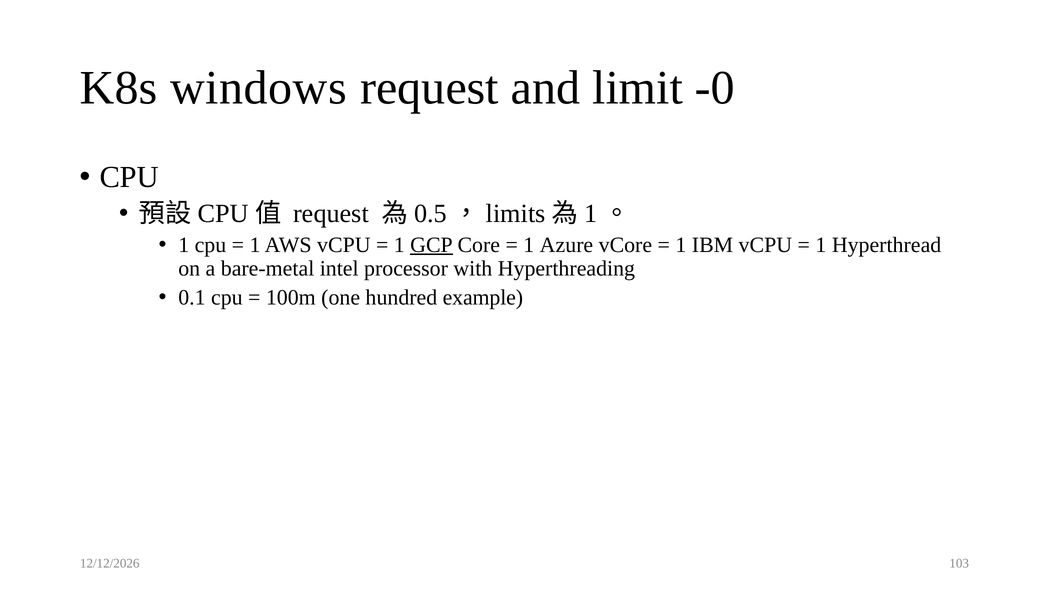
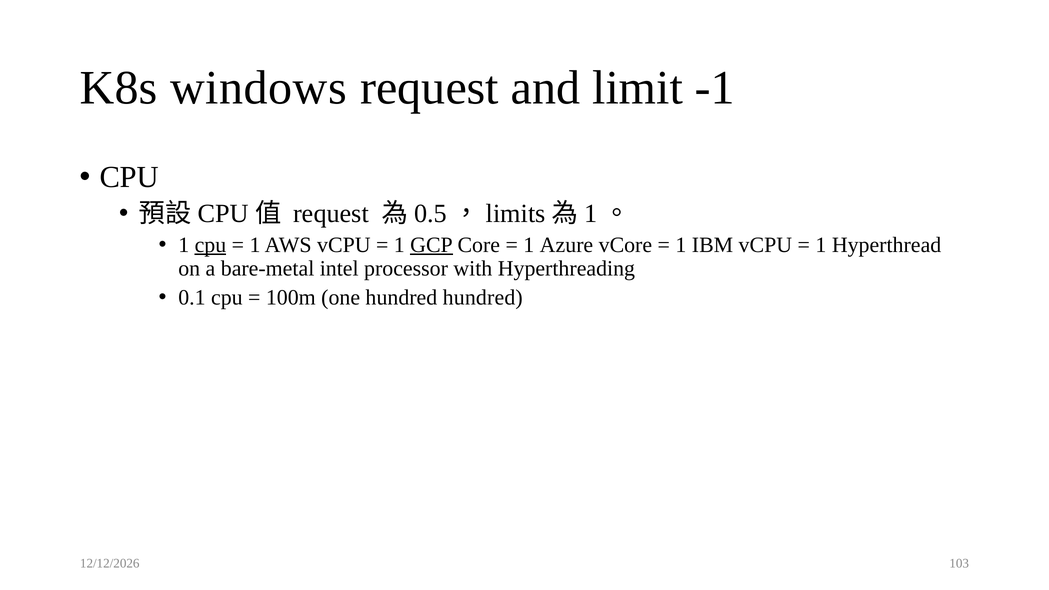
-0: -0 -> -1 (715, 88)
cpu underline: none -> present (210, 245)
hundred example: example -> hundred (483, 298)
